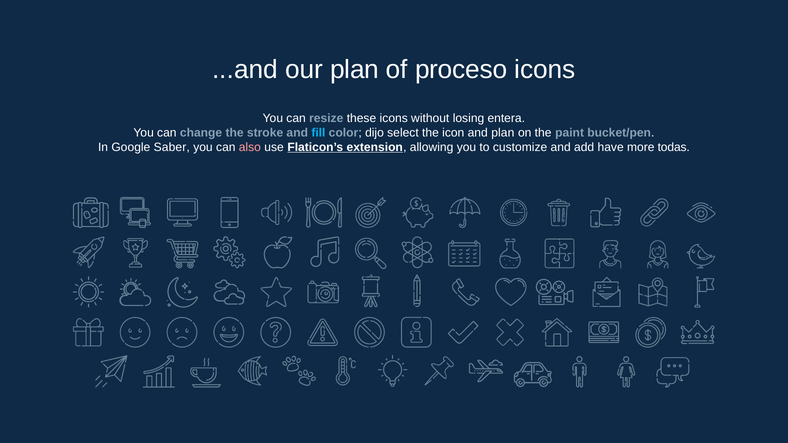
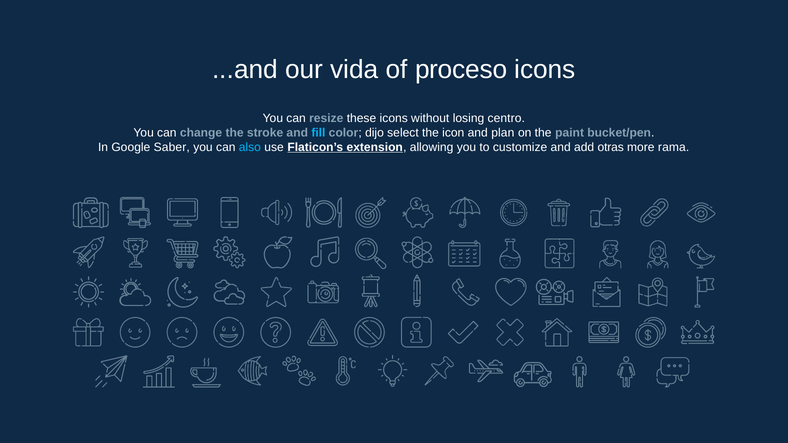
our plan: plan -> vida (354, 70)
entera: entera -> centro (506, 118)
also colour: pink -> light blue (250, 147)
have: have -> otras (611, 147)
todas: todas -> rama (674, 147)
